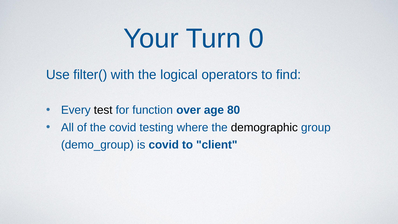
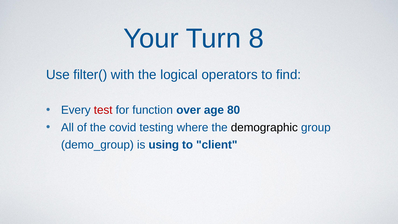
0: 0 -> 8 (256, 39)
test colour: black -> red (103, 110)
is covid: covid -> using (164, 145)
